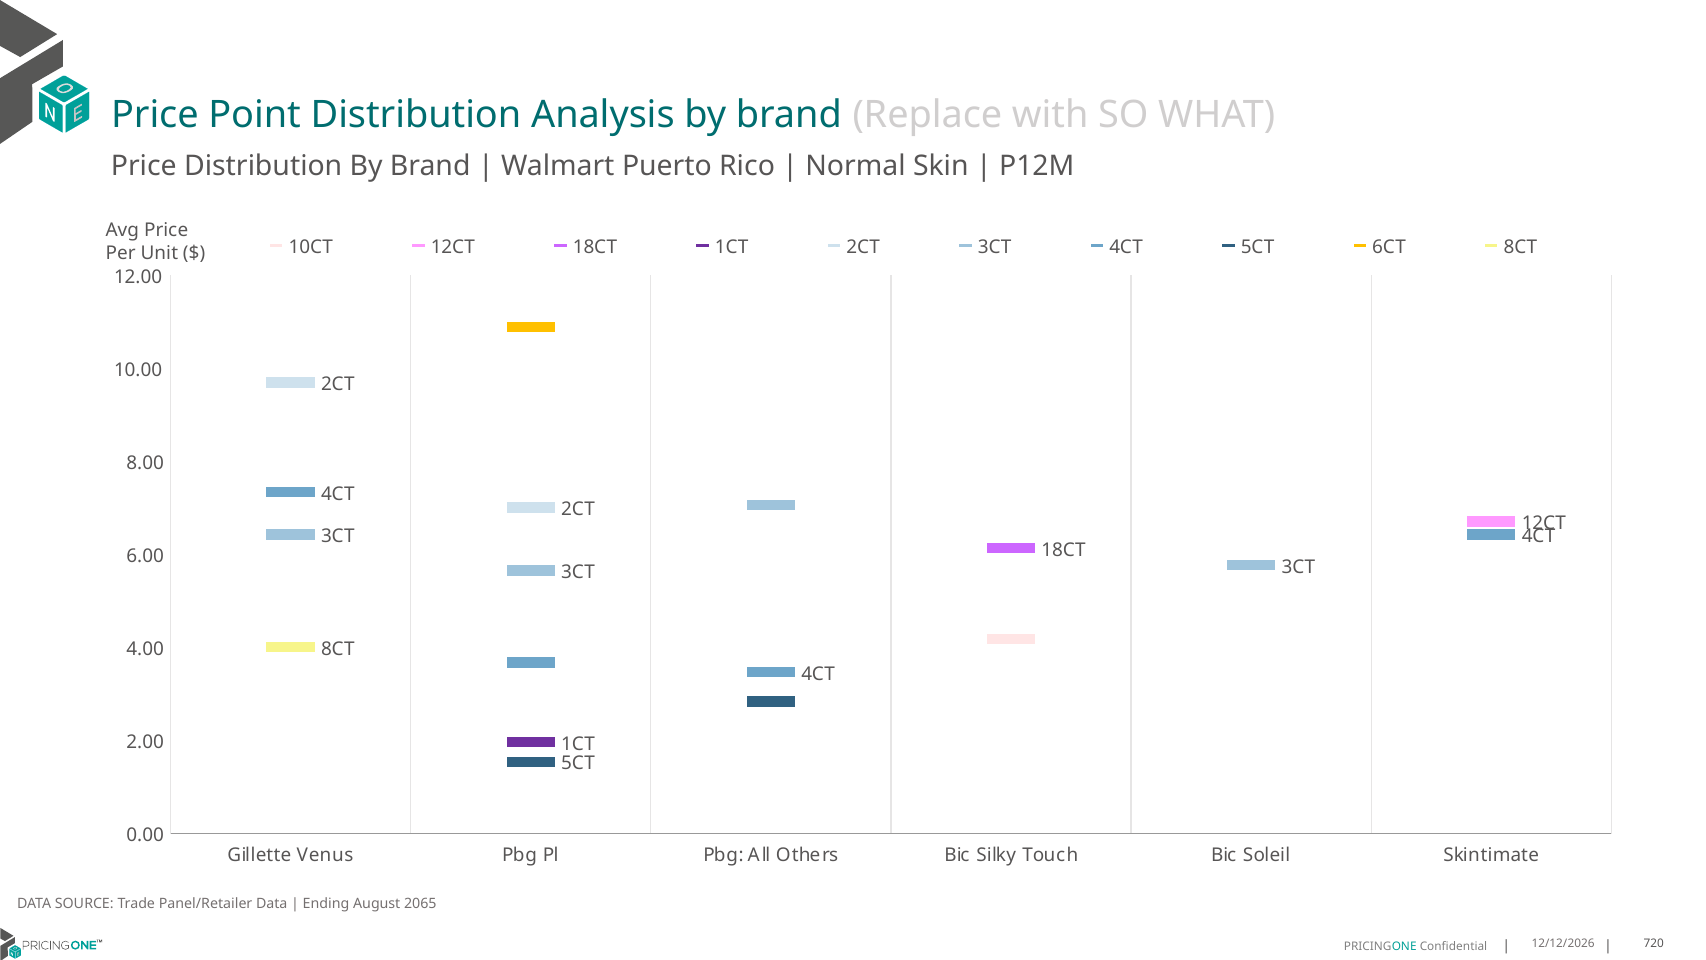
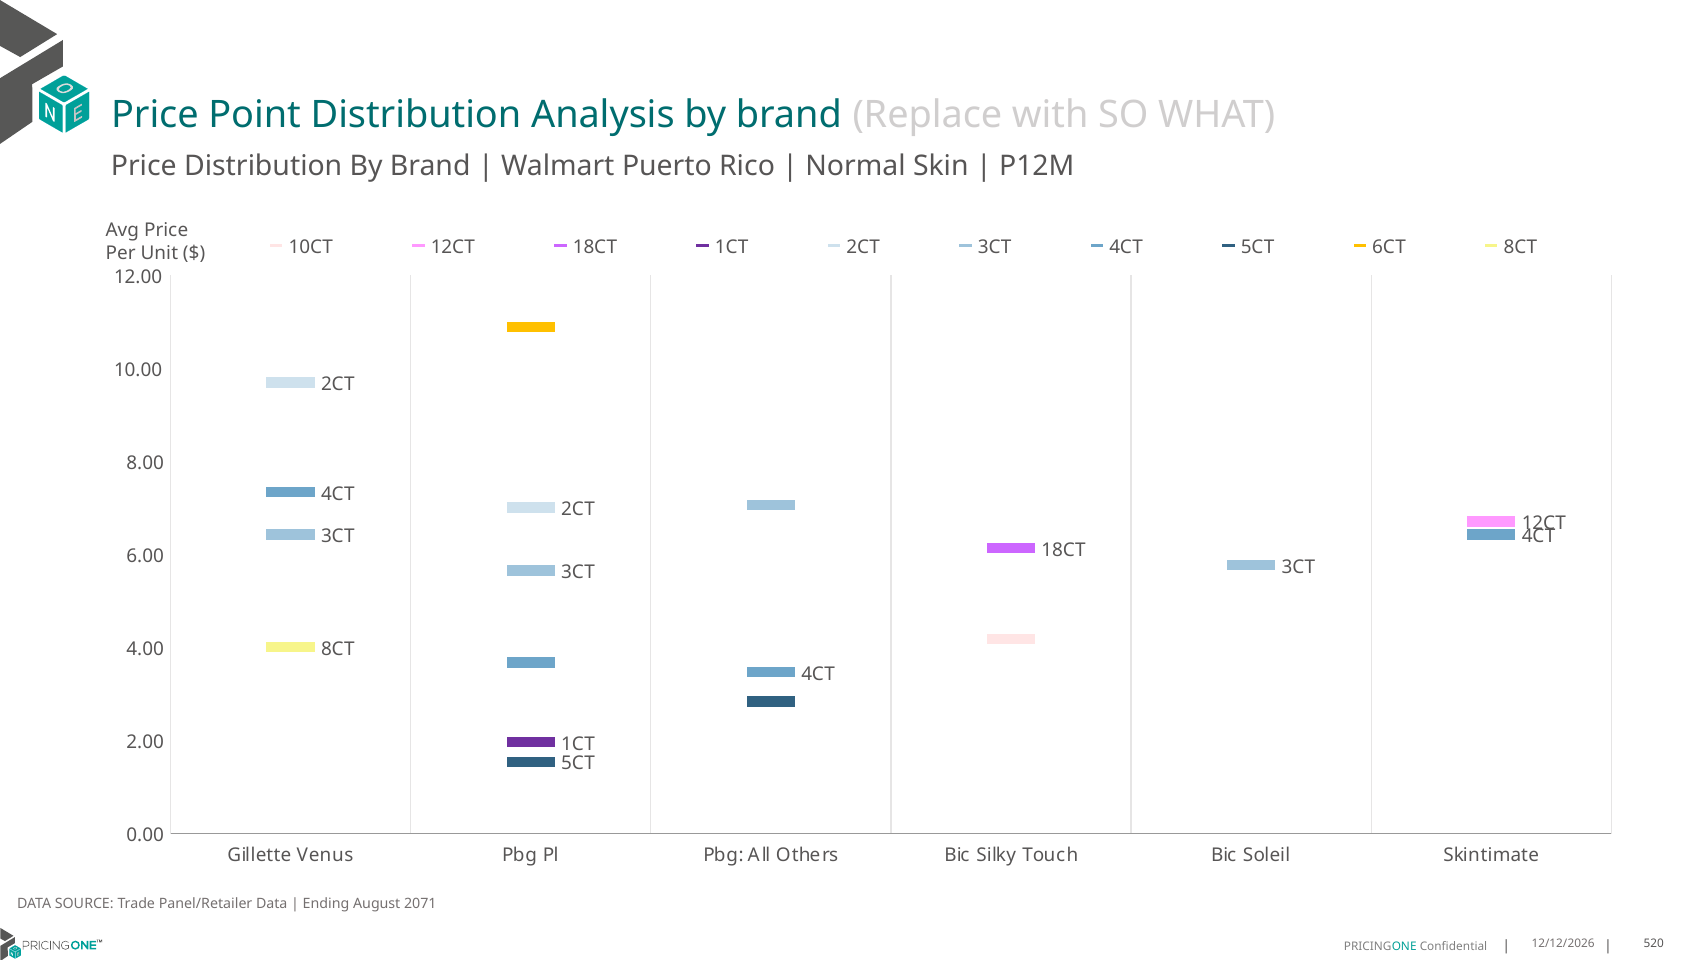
2065: 2065 -> 2071 (420, 904)
720: 720 -> 520 (1654, 944)
